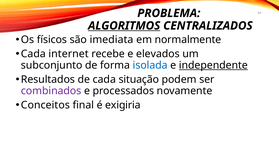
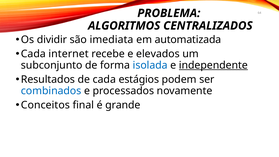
ALGORITMOS underline: present -> none (124, 26)
físicos: físicos -> dividir (52, 40)
normalmente: normalmente -> automatizada (188, 40)
situação: situação -> estágios (139, 79)
combinados colour: purple -> blue (51, 91)
exigiria: exigiria -> grande (123, 105)
